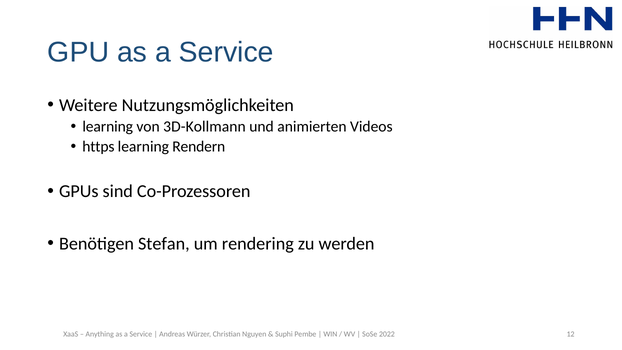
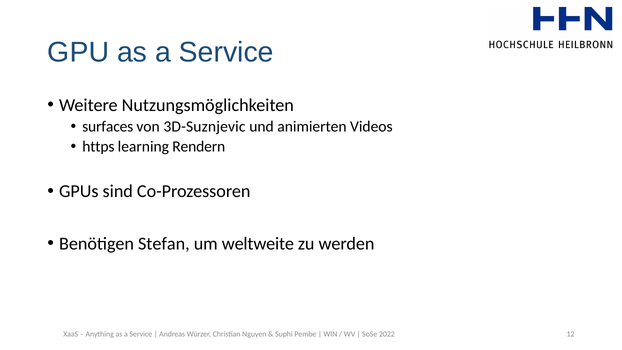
learning: learning -> surfaces (108, 127)
3D-Kollmann: 3D-Kollmann -> 3D-Suznjevic (204, 127)
rendering: rendering -> weltweite (258, 243)
